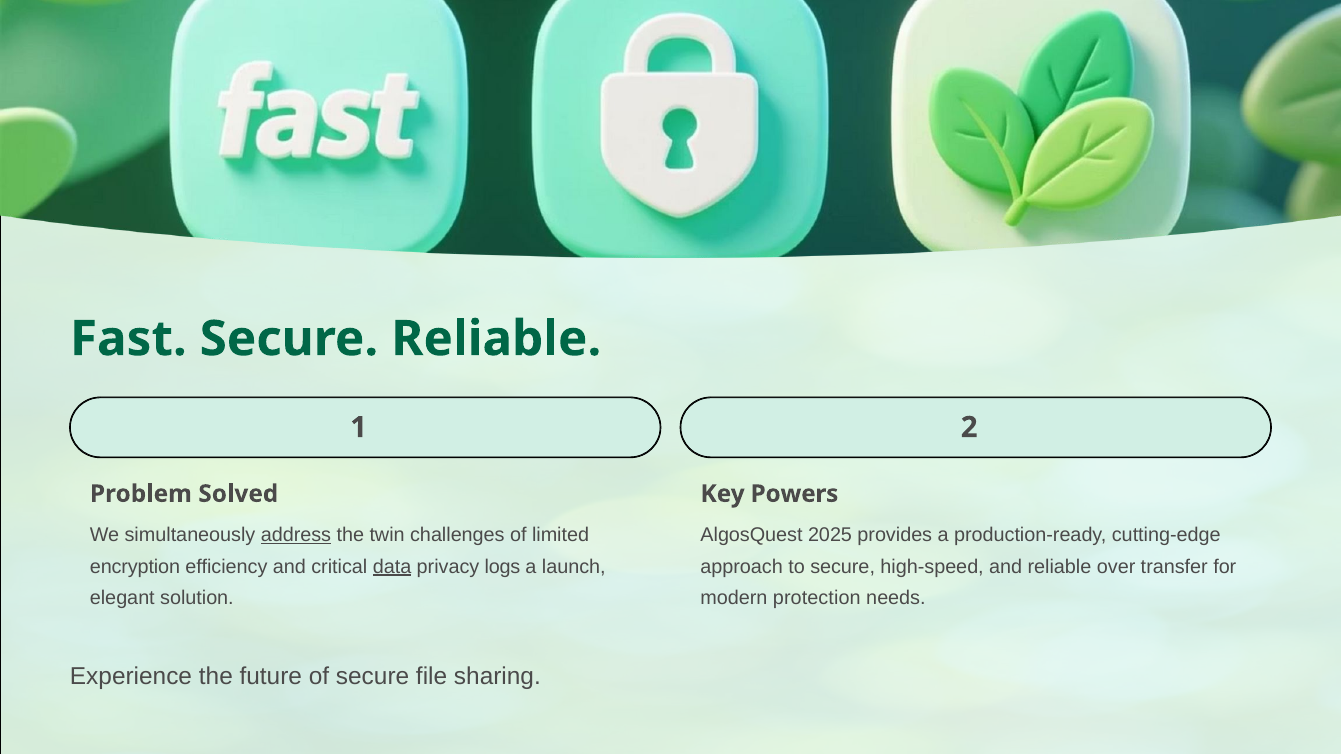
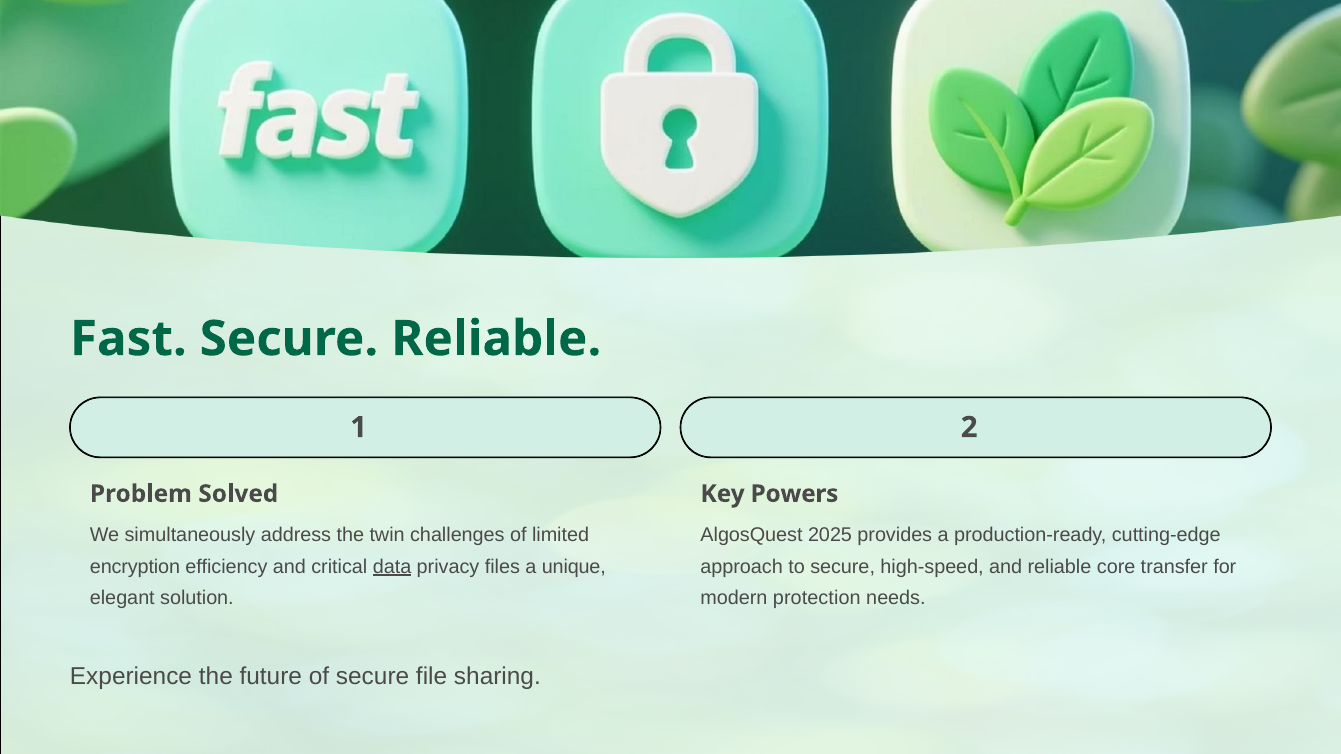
address underline: present -> none (296, 535)
logs: logs -> files (502, 567)
launch: launch -> unique (574, 567)
over: over -> core (1116, 567)
